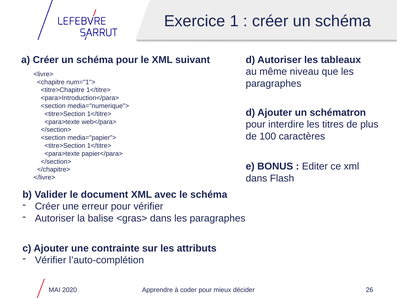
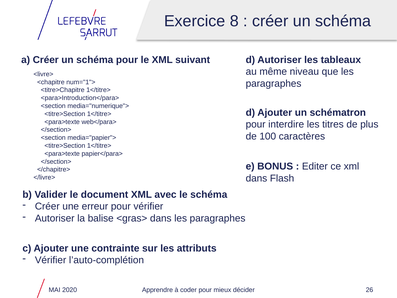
1: 1 -> 8 (234, 21)
